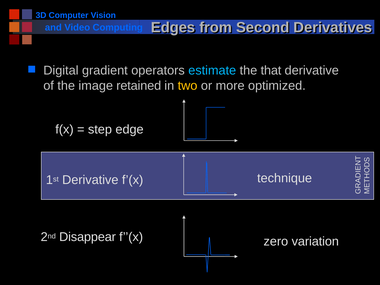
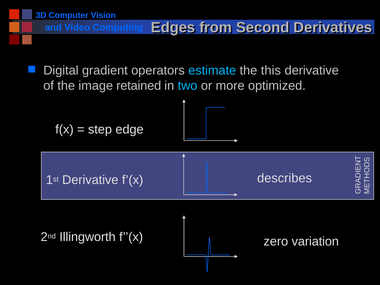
that: that -> this (271, 71)
two colour: yellow -> light blue (188, 86)
technique: technique -> describes (285, 178)
Disappear: Disappear -> Illingworth (87, 237)
